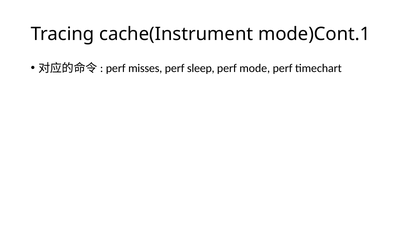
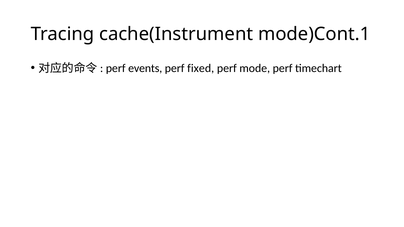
misses: misses -> events (145, 68)
sleep: sleep -> fixed (201, 68)
